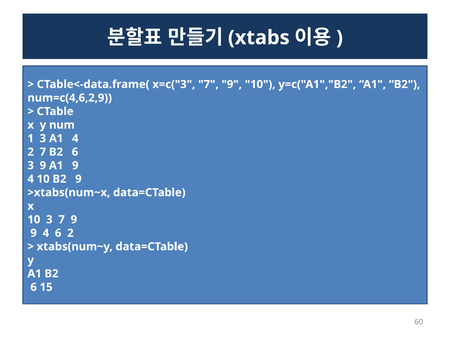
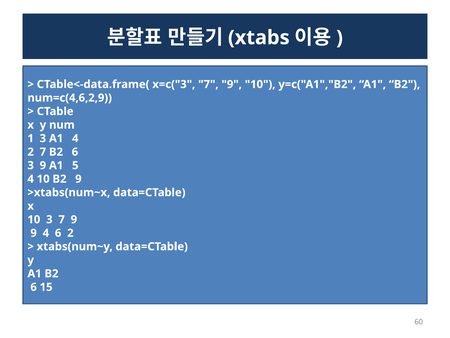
A1 9: 9 -> 5 (75, 165)
